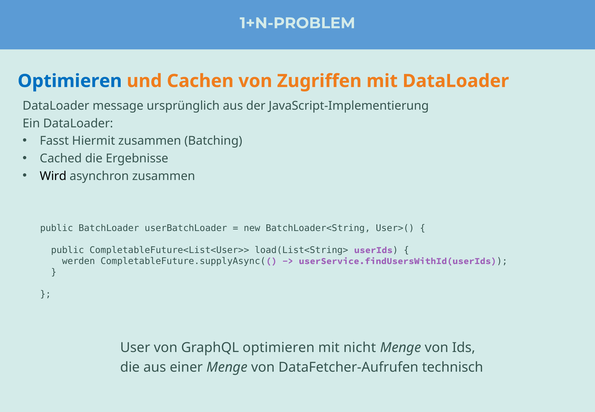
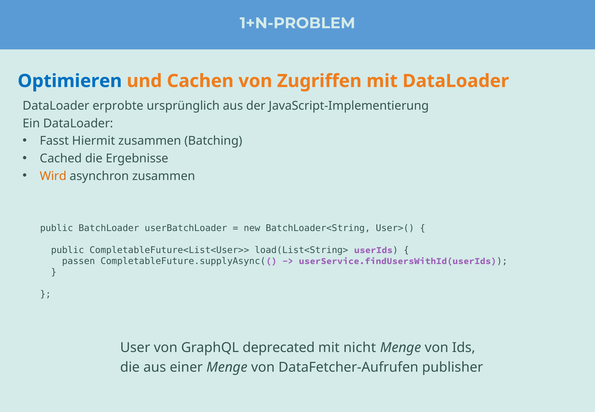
message: message -> erprobte (118, 106)
Wird colour: black -> orange (53, 176)
werden: werden -> passen (79, 261)
GraphQL optimieren: optimieren -> deprecated (279, 348)
technisch: technisch -> publisher (453, 367)
